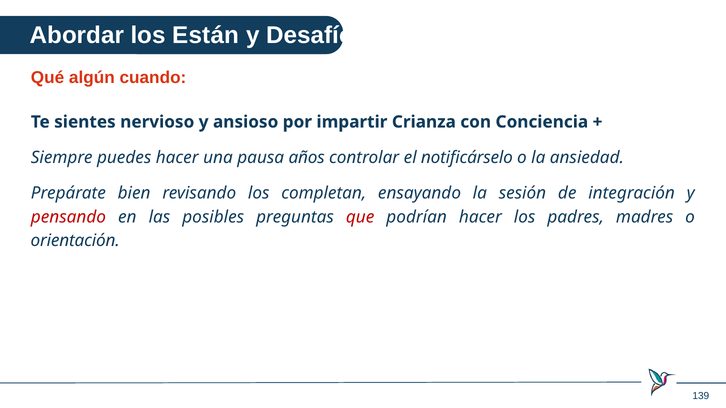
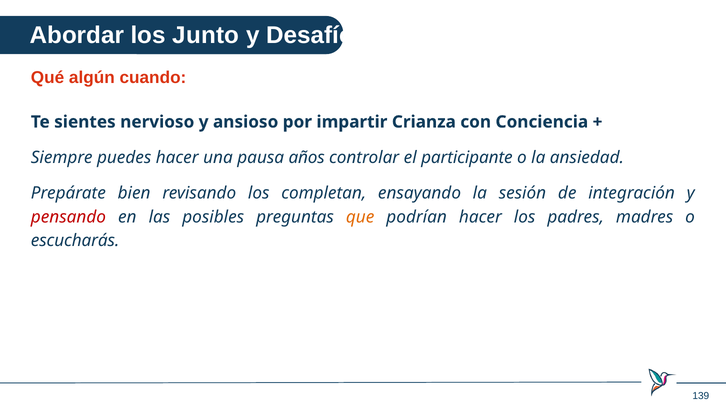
Están: Están -> Junto (206, 36)
notificárselo: notificárselo -> participante (467, 158)
que colour: red -> orange (360, 217)
orientación: orientación -> escucharás (75, 241)
